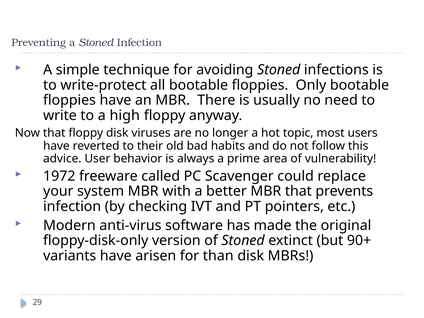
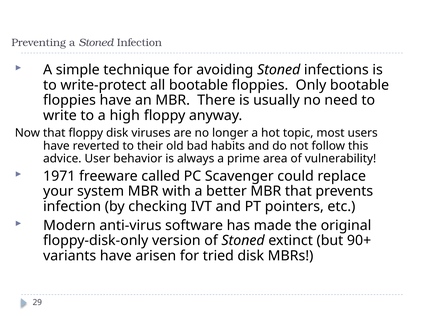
1972: 1972 -> 1971 (59, 176)
than: than -> tried (218, 256)
